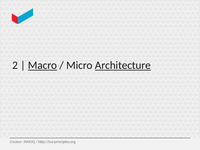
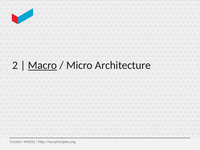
Architecture underline: present -> none (123, 65)
